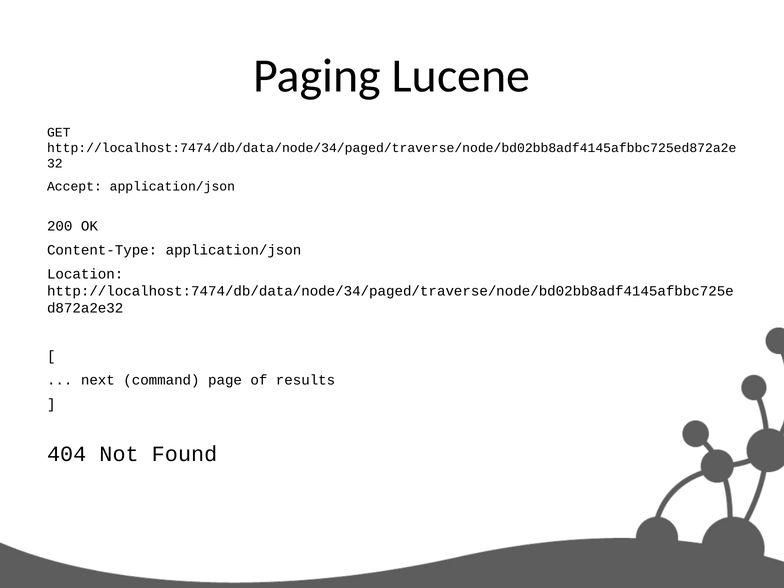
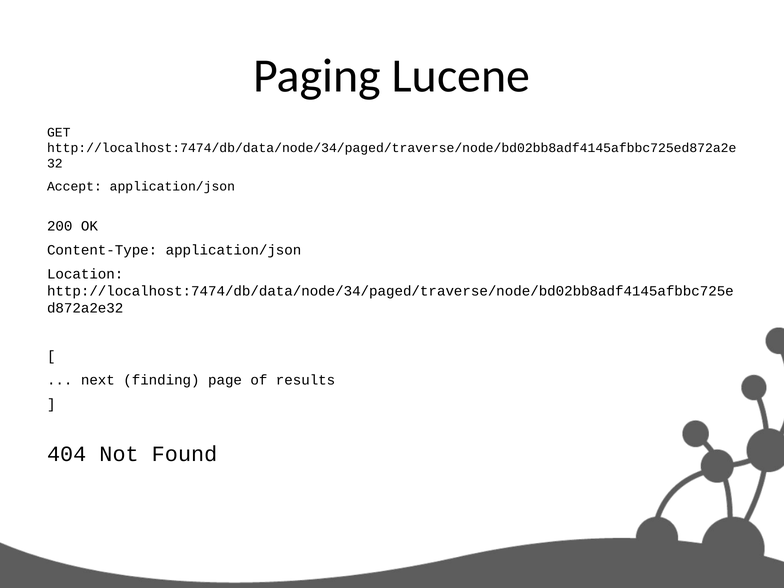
command: command -> finding (161, 380)
